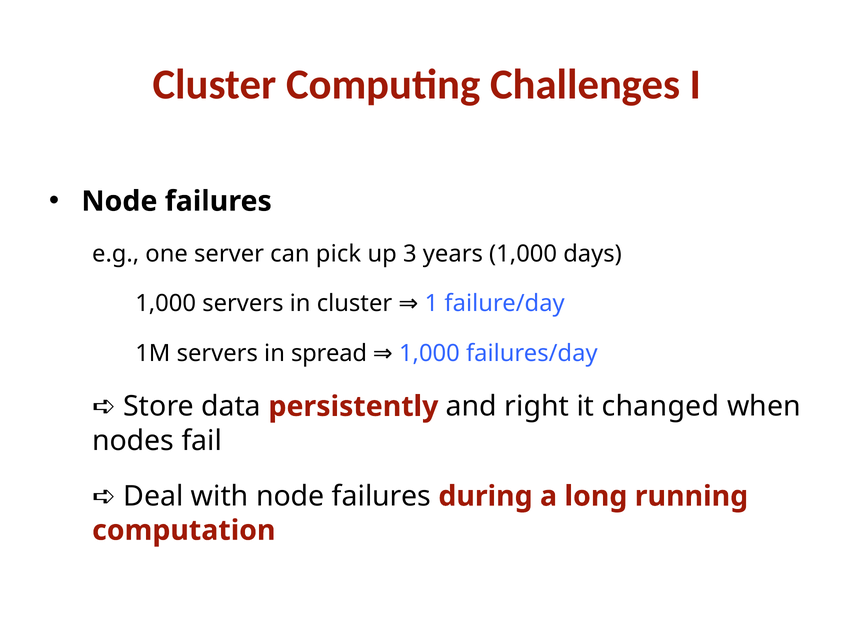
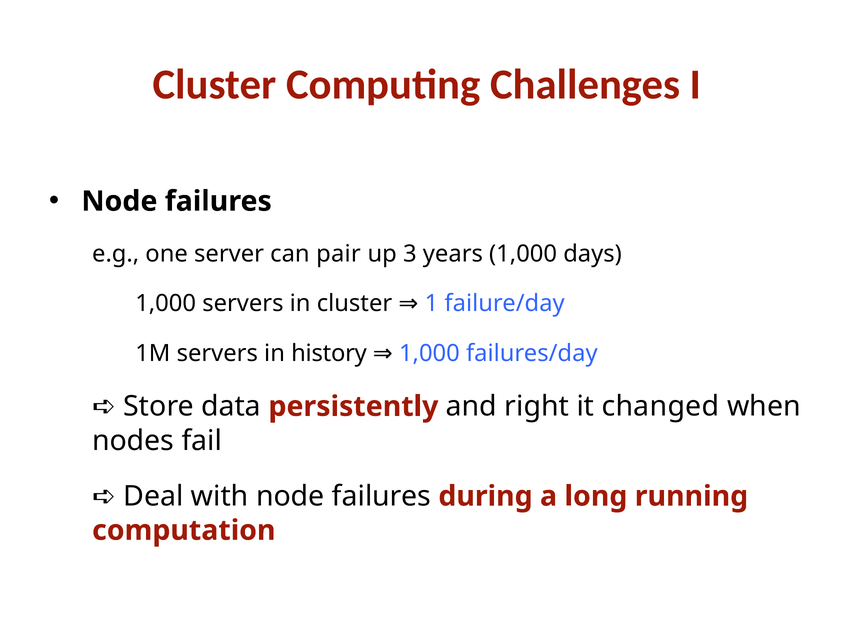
pick: pick -> pair (338, 254)
spread: spread -> history (329, 354)
